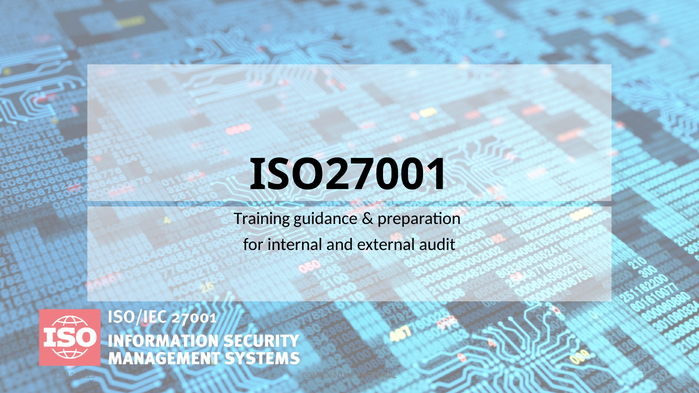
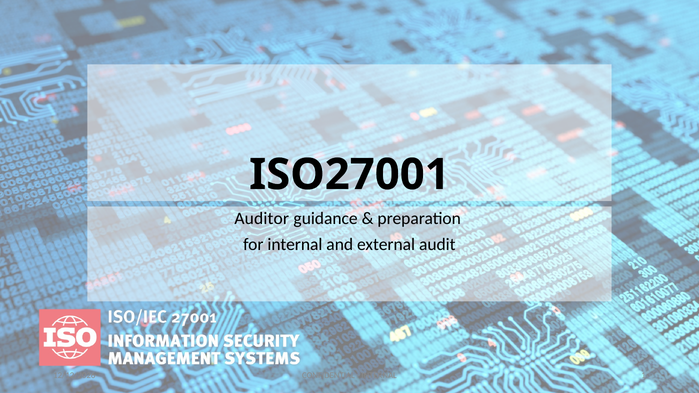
Training: Training -> Auditor (262, 218)
